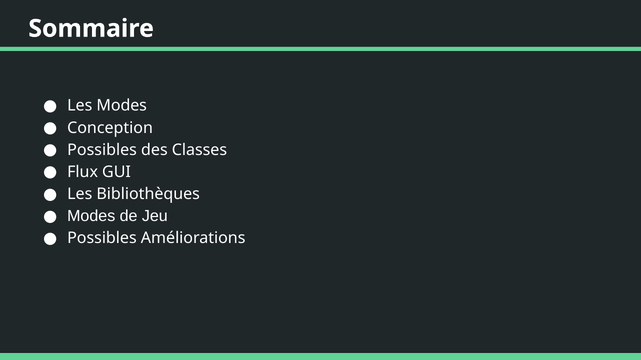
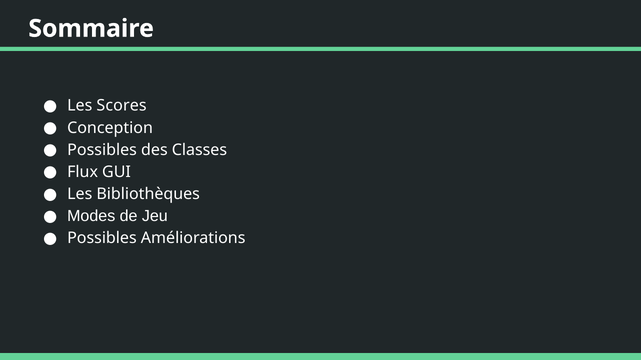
Les Modes: Modes -> Scores (122, 106)
